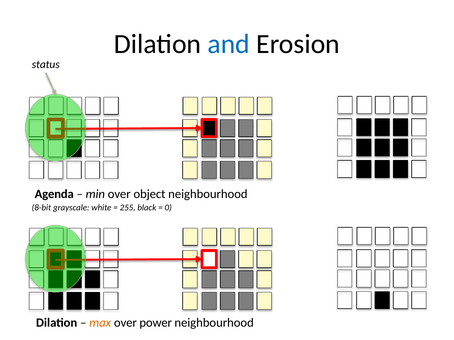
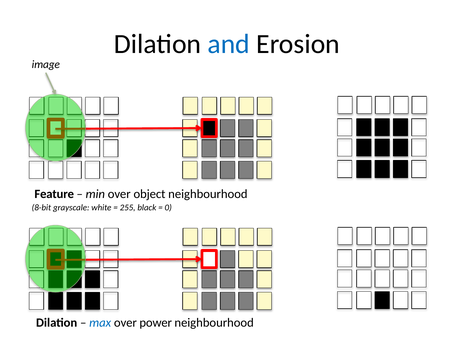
status: status -> image (46, 65)
Agenda: Agenda -> Feature (54, 194)
max colour: orange -> blue (100, 323)
